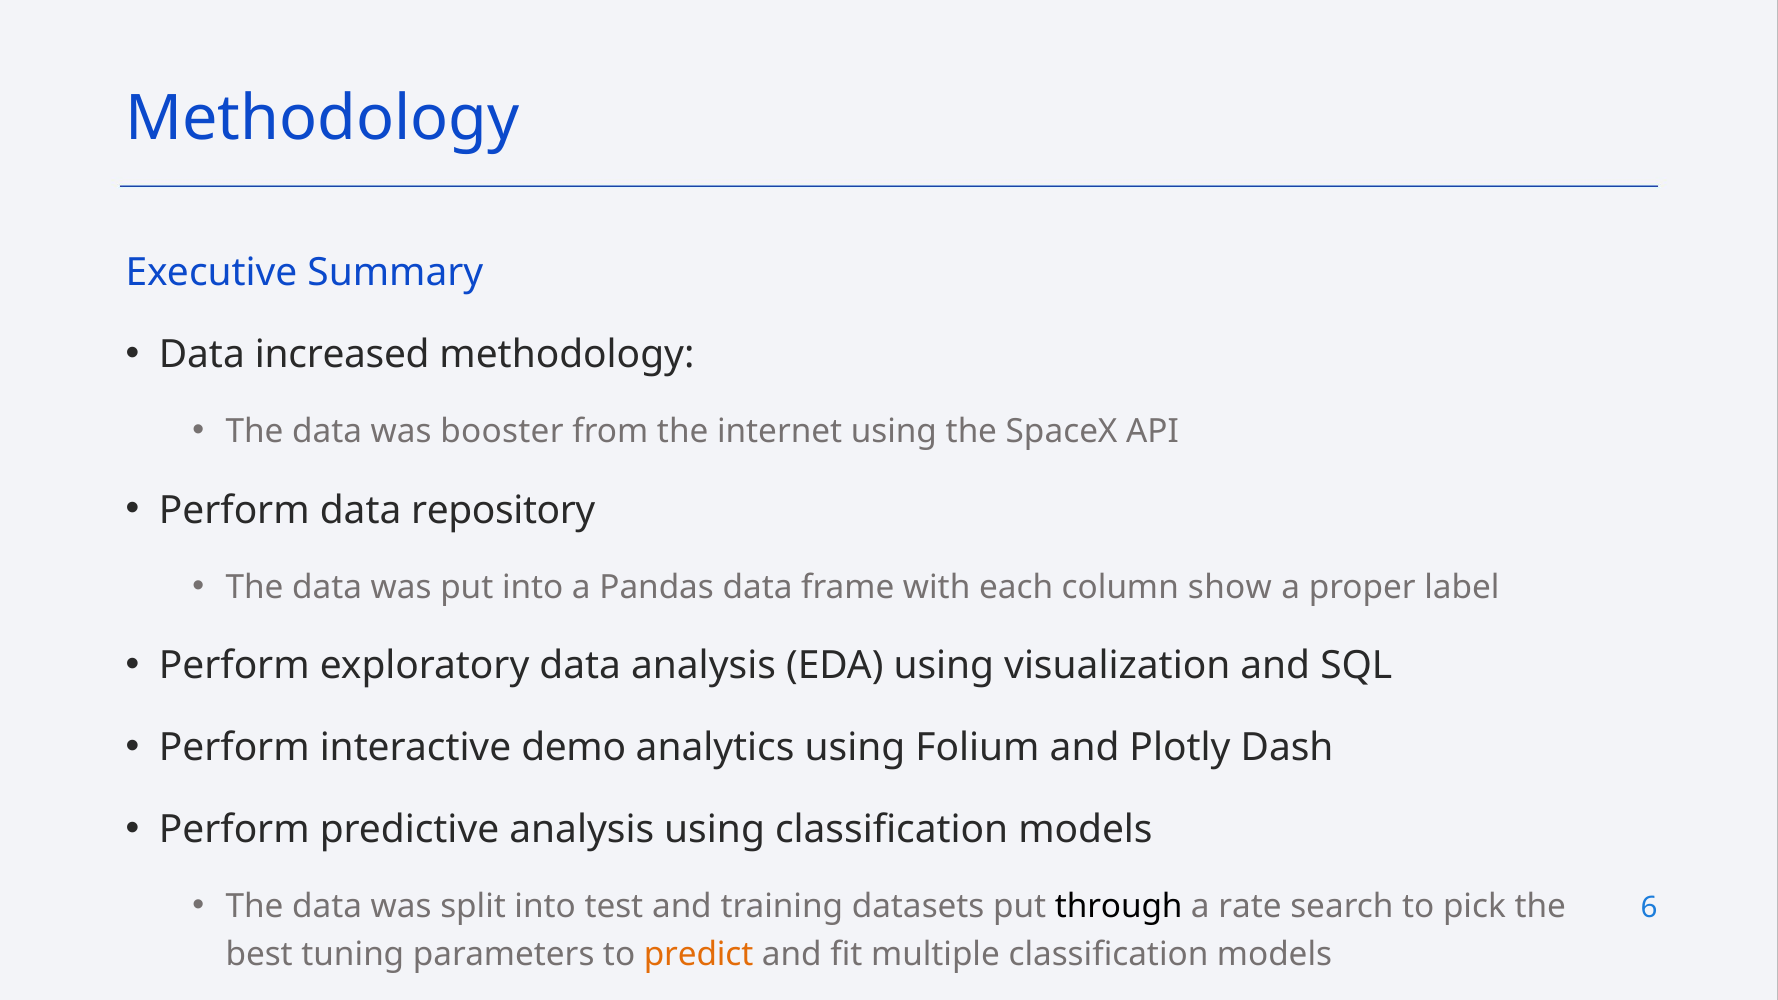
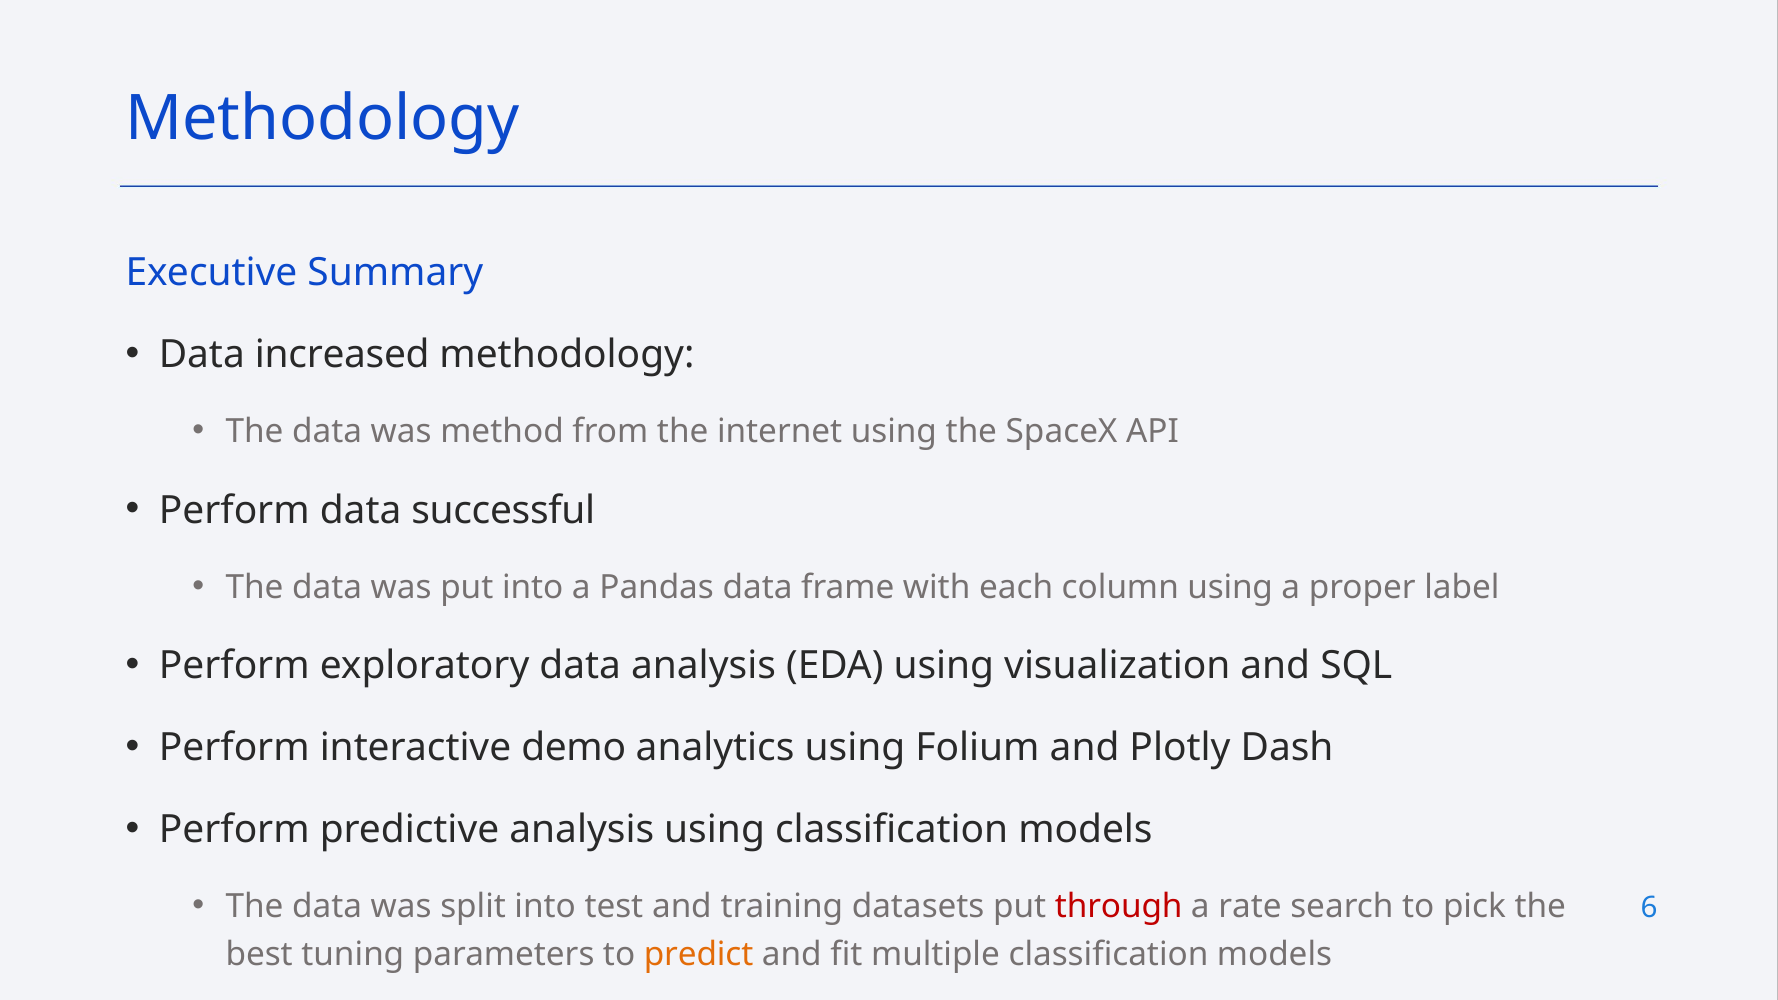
booster: booster -> method (502, 431)
repository: repository -> successful (503, 510)
column show: show -> using (1230, 587)
through colour: black -> red (1119, 907)
